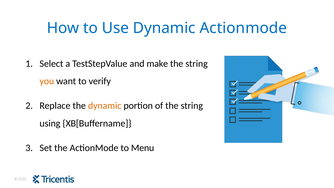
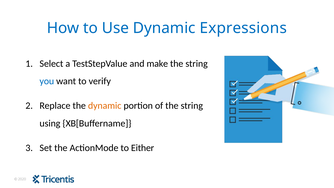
Dynamic Actionmode: Actionmode -> Expressions (243, 28)
you colour: orange -> blue (47, 81)
Menu: Menu -> Either (143, 148)
